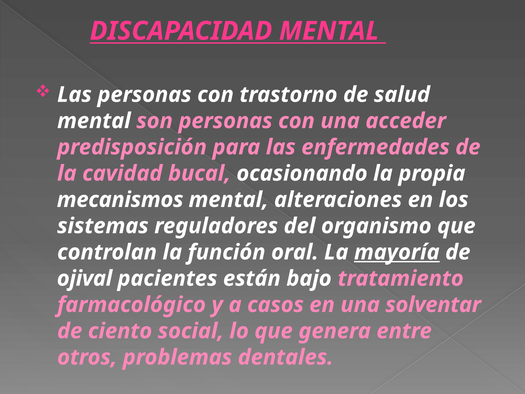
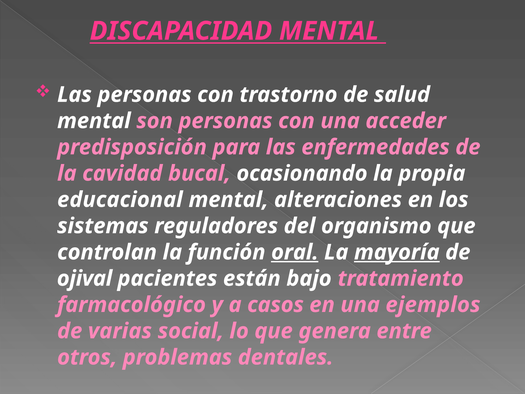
mecanismos: mecanismos -> educacional (120, 200)
oral underline: none -> present (295, 252)
solventar: solventar -> ejemplos (433, 305)
ciento: ciento -> varias (120, 331)
